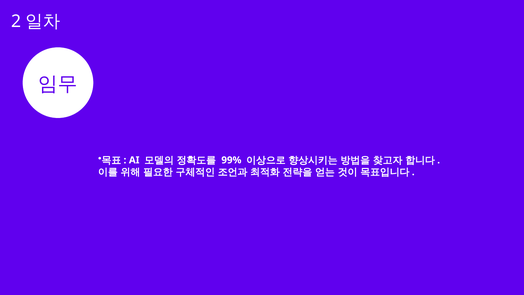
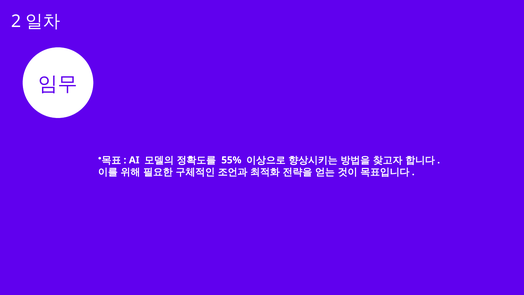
99%: 99% -> 55% (231, 160)
